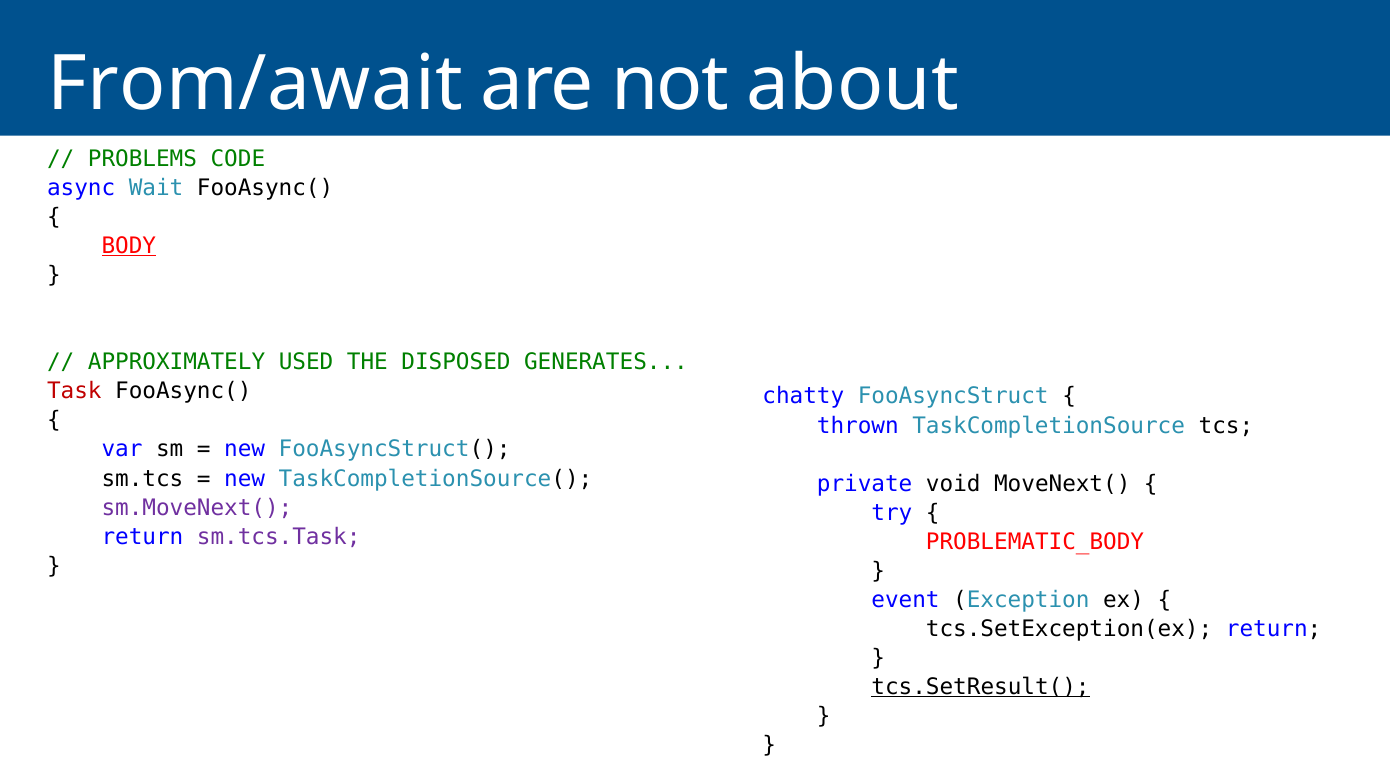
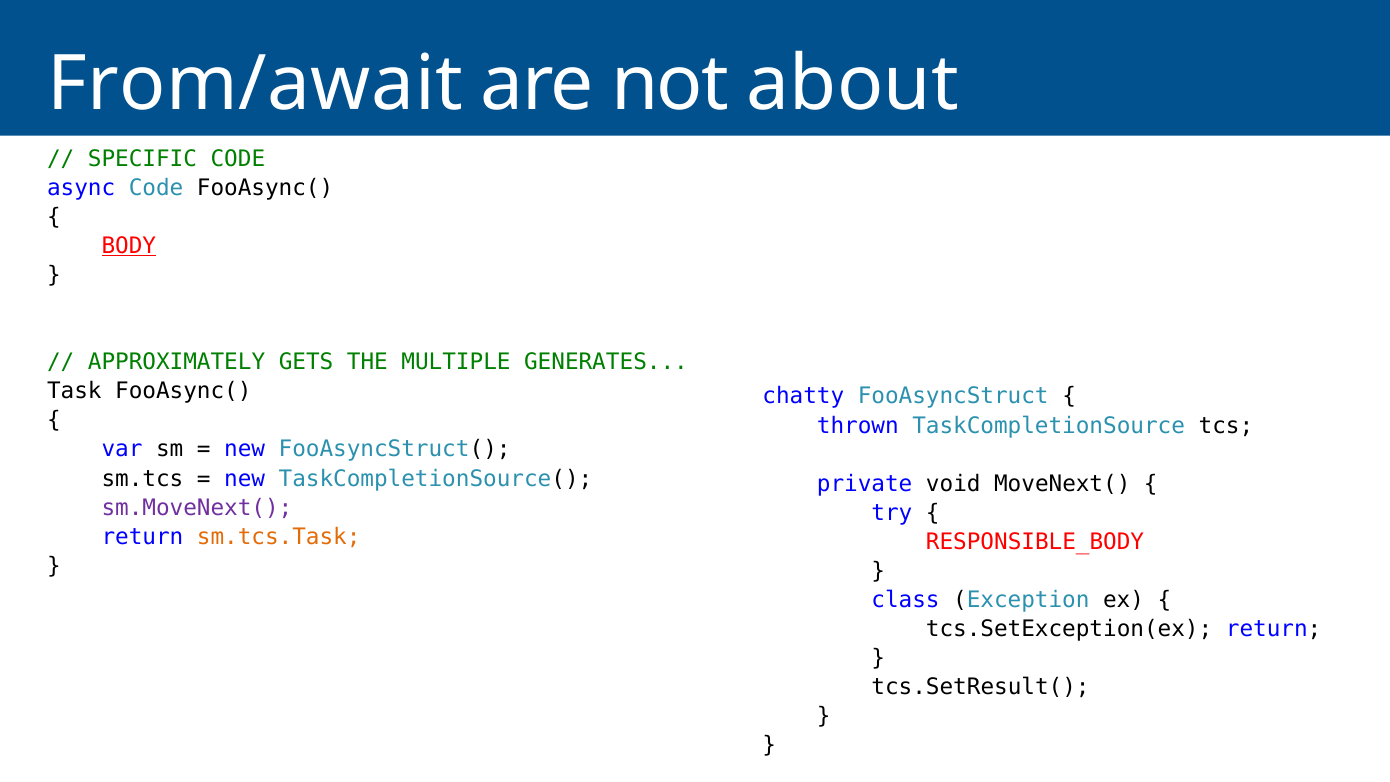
PROBLEMS: PROBLEMS -> SPECIFIC (142, 159)
async Wait: Wait -> Code (156, 188)
USED: USED -> GETS (306, 362)
DISPOSED: DISPOSED -> MULTIPLE (456, 362)
Task colour: red -> black (74, 391)
sm.tcs.Task colour: purple -> orange (279, 536)
PROBLEMATIC_BODY: PROBLEMATIC_BODY -> RESPONSIBLE_BODY (1035, 542)
event: event -> class (906, 600)
tcs.SetResult( underline: present -> none (981, 687)
